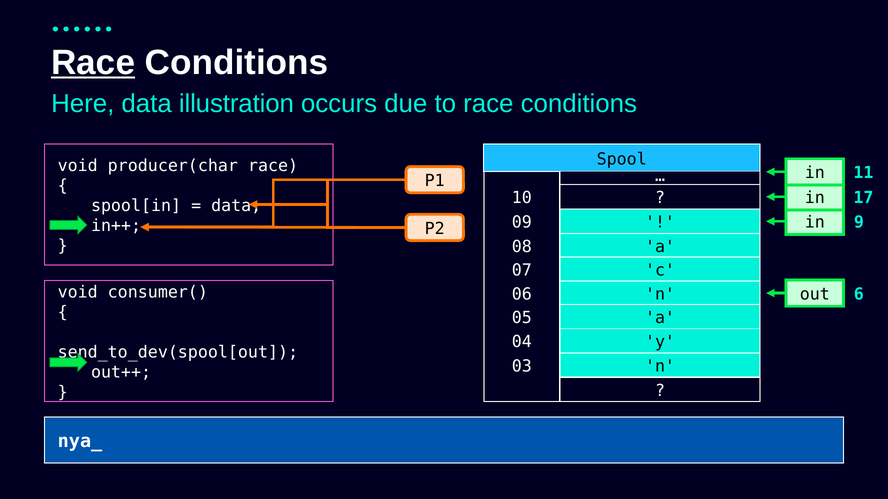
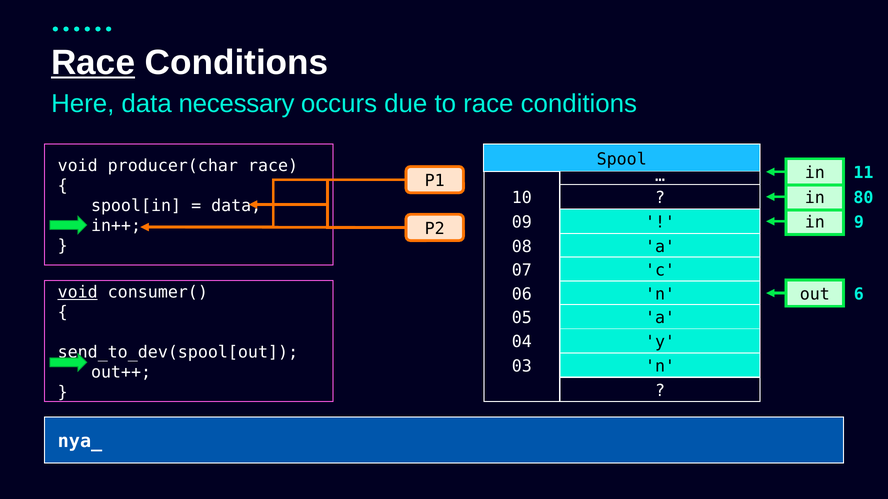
illustration: illustration -> necessary (236, 104)
17: 17 -> 80 (863, 198)
void underline: none -> present (78, 293)
